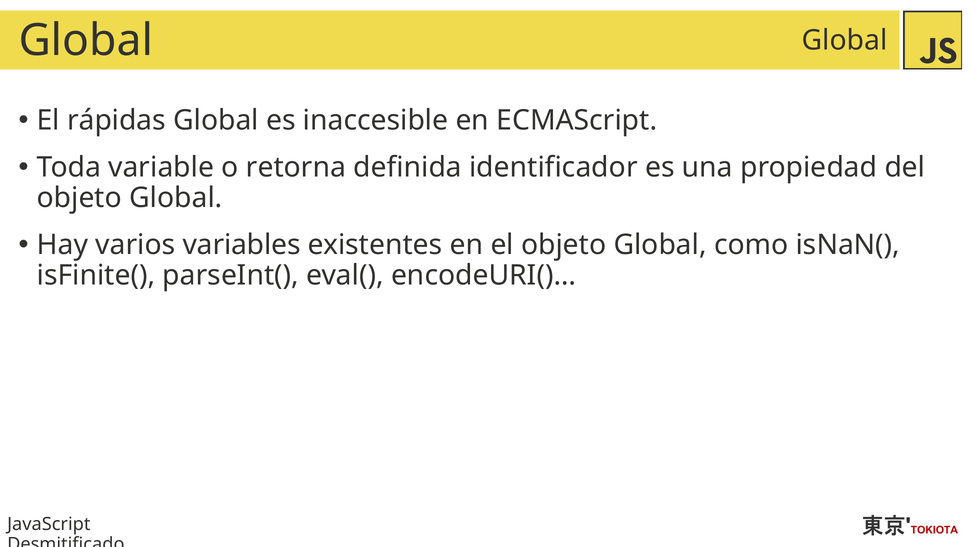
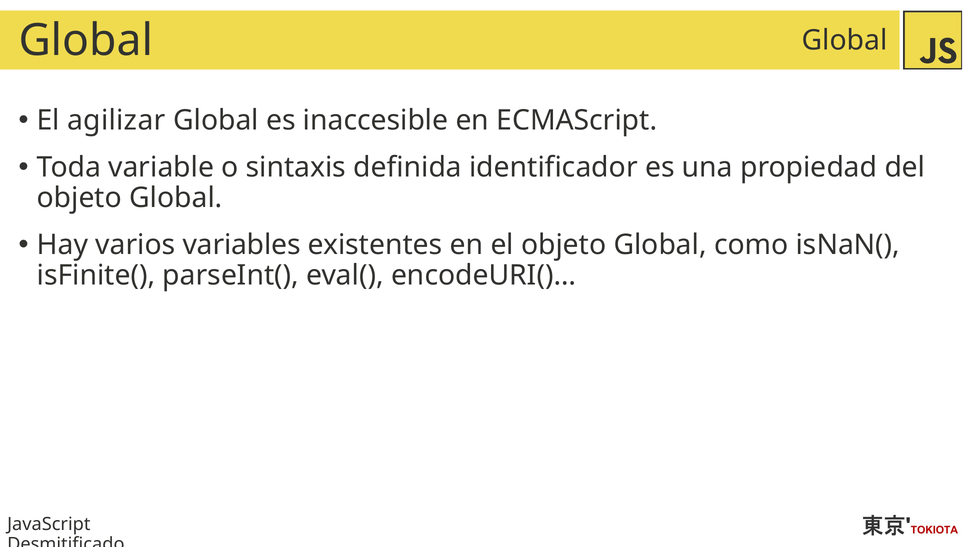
rápidas: rápidas -> agilizar (116, 120)
retorna: retorna -> sintaxis (296, 167)
